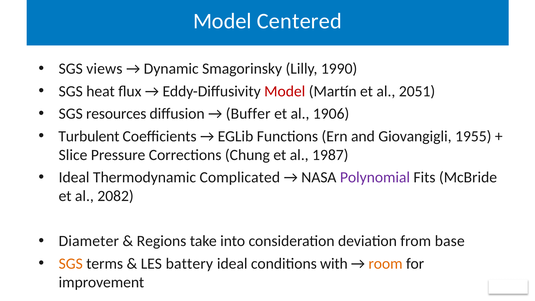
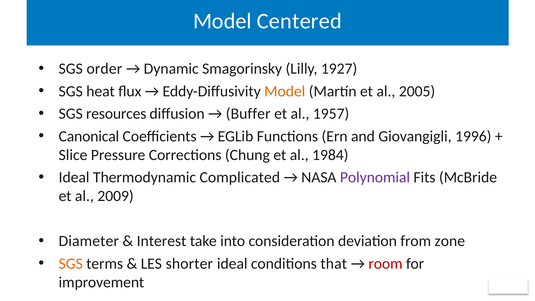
views: views -> order (104, 69)
1990: 1990 -> 1927 (339, 69)
Model colour: red -> orange (285, 91)
2051: 2051 -> 2005 (417, 91)
1906: 1906 -> 1957 (331, 114)
Turbulent: Turbulent -> Canonical (89, 136)
1955: 1955 -> 1996 (473, 136)
1987: 1987 -> 1984 (330, 155)
2082: 2082 -> 2009 (116, 196)
Regions: Regions -> Interest (162, 241)
base: base -> zone (450, 241)
battery: battery -> shorter (189, 264)
with: with -> that (334, 264)
room colour: orange -> red (386, 264)
